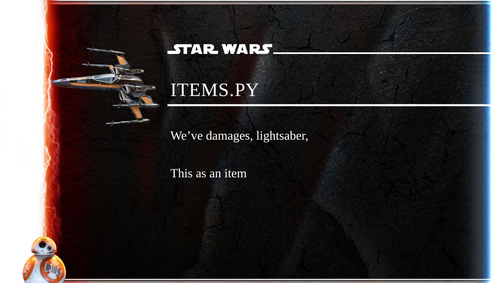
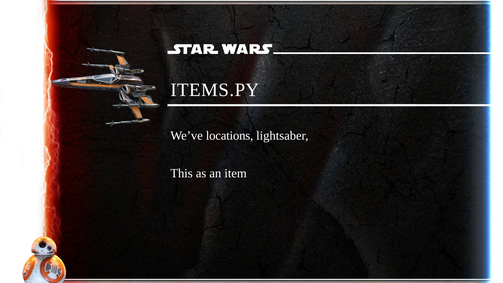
damages: damages -> locations (230, 136)
